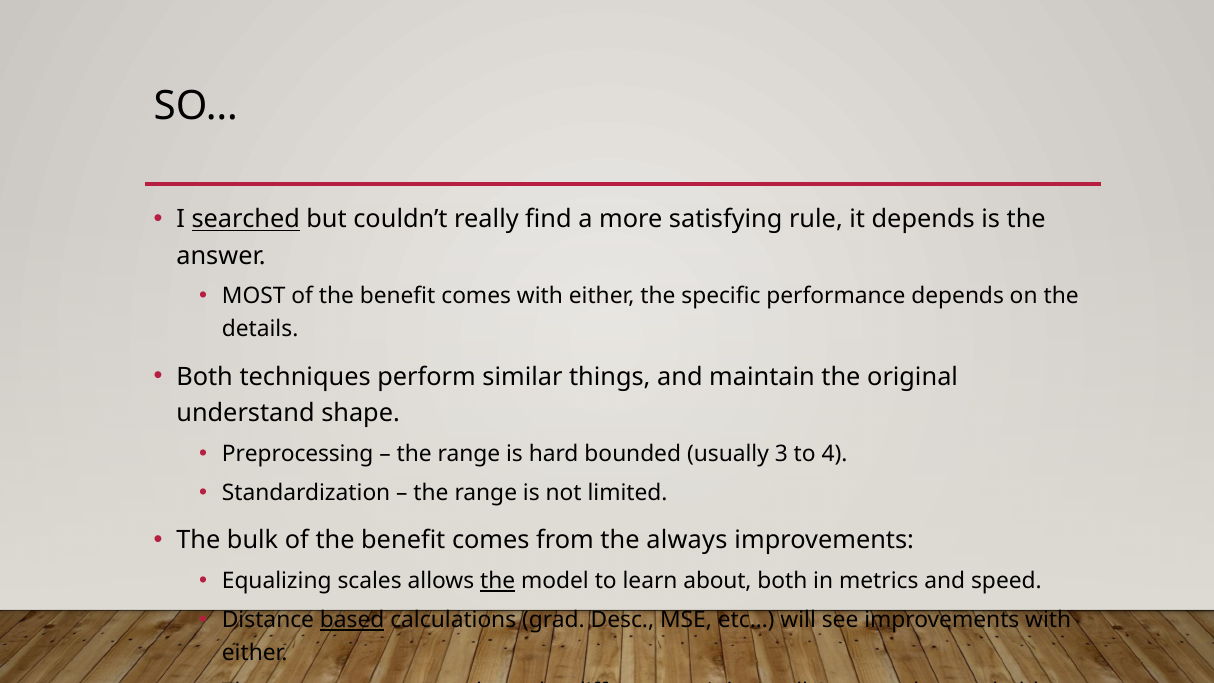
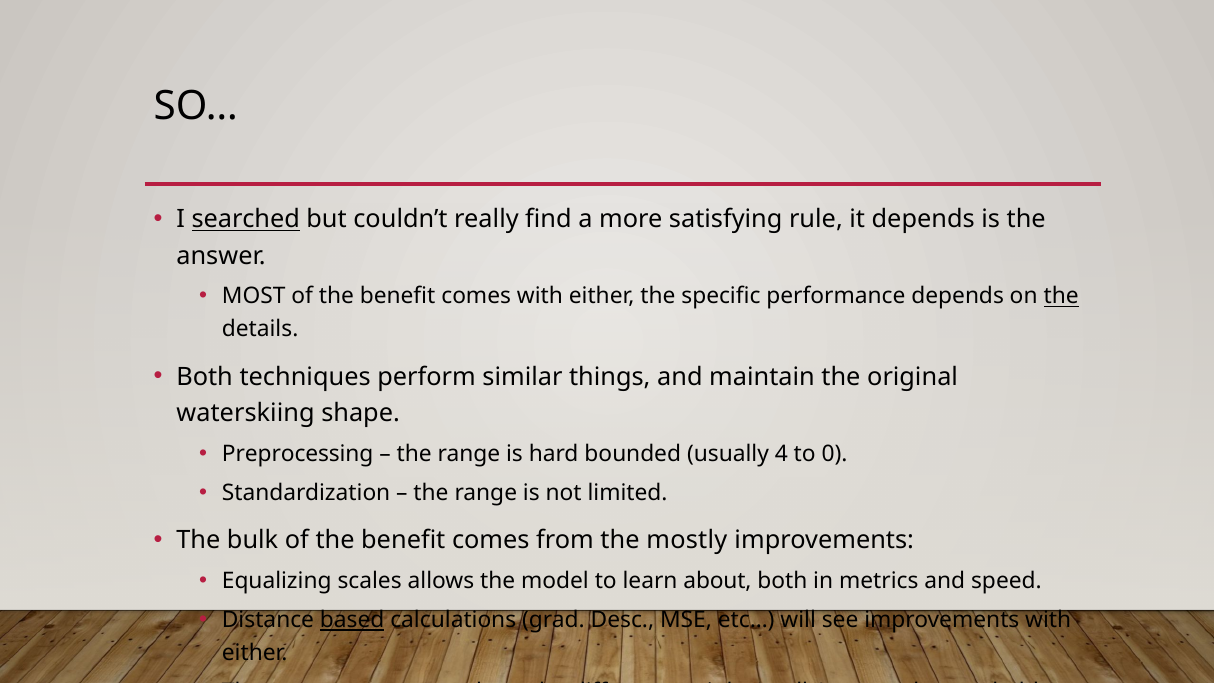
the underline: none -> present (1061, 296)
understand: understand -> waterskiing (245, 413)
3: 3 -> 4 (781, 454)
4: 4 -> 0 (835, 454)
always: always -> mostly (687, 541)
the underline: present -> none (498, 581)
